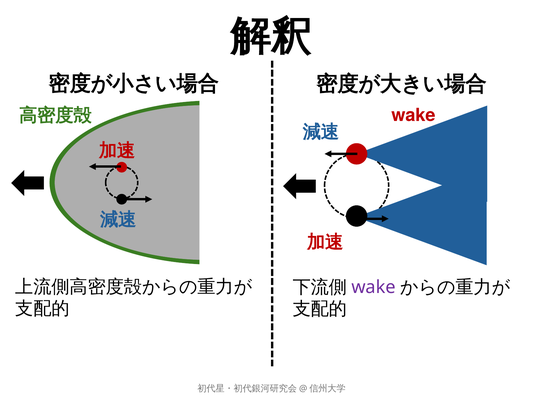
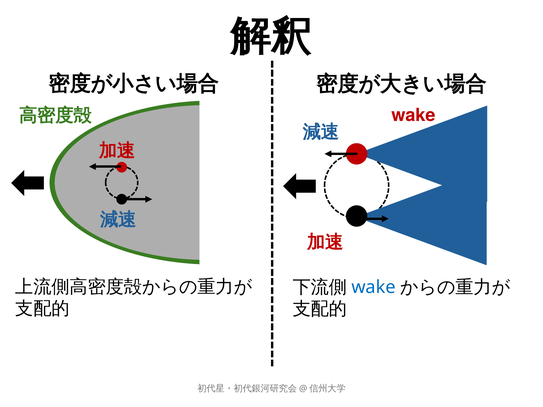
wake colour: purple -> blue (374, 287)
